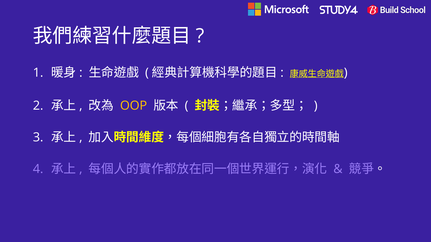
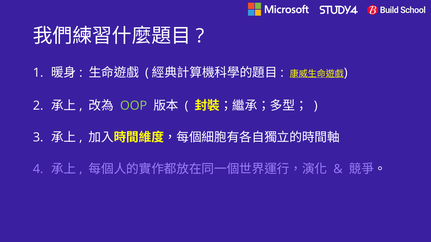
OOP colour: yellow -> light green (134, 106)
